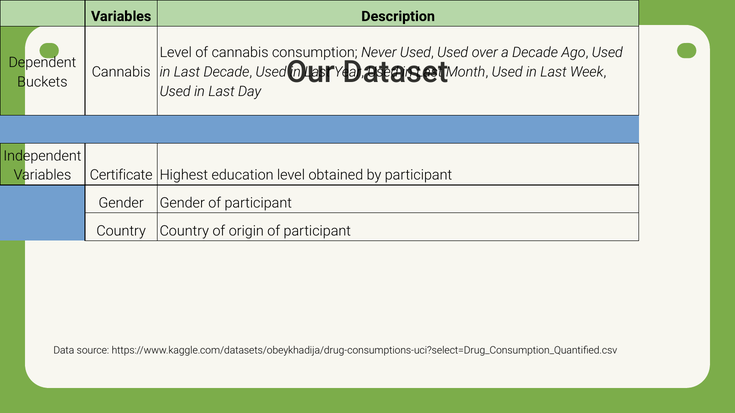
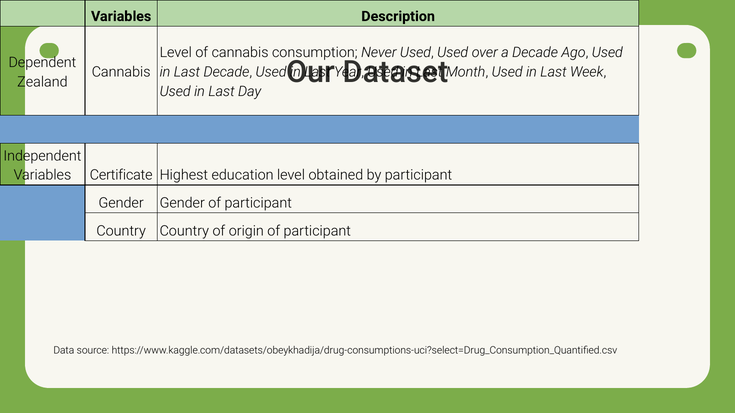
Buckets: Buckets -> Zealand (42, 82)
